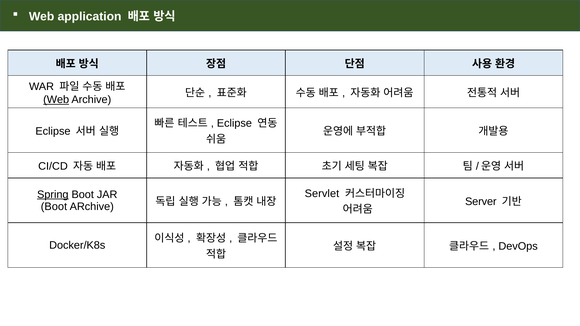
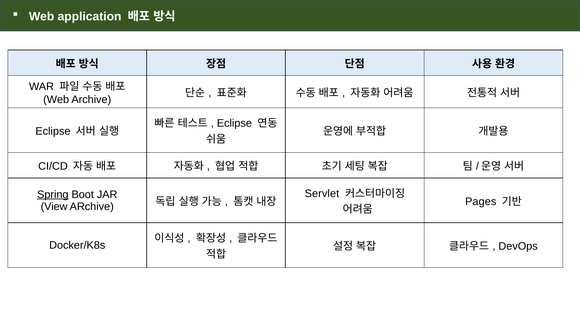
Web underline: present -> none (56, 100)
Server: Server -> Pages (481, 202)
Boot: Boot -> View (54, 207)
